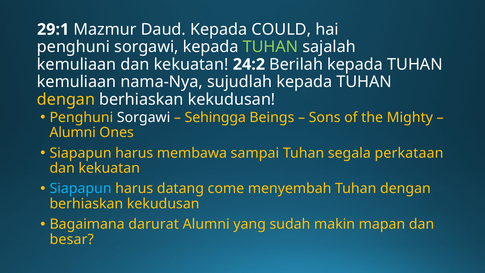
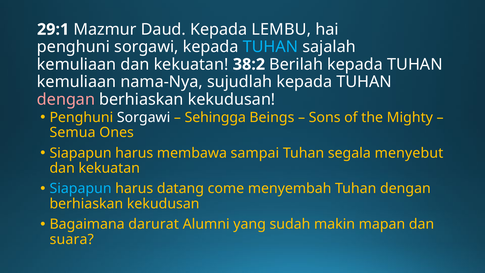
COULD: COULD -> LEMBU (281, 29)
TUHAN colour: light green -> light blue (271, 47)
24:2: 24:2 -> 38:2 (249, 64)
dengan colour: yellow -> pink (66, 99)
Alumni: Alumni -> Semua (73, 133)
perkataan: perkataan -> menyebut (409, 153)
besar: besar -> suara (72, 239)
